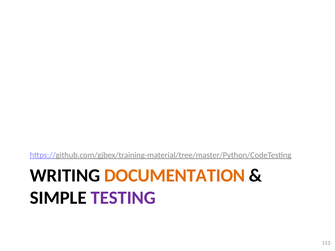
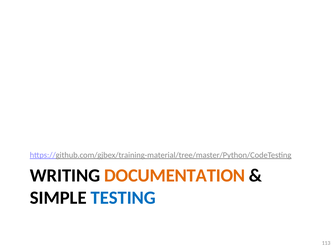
TESTING colour: purple -> blue (123, 198)
